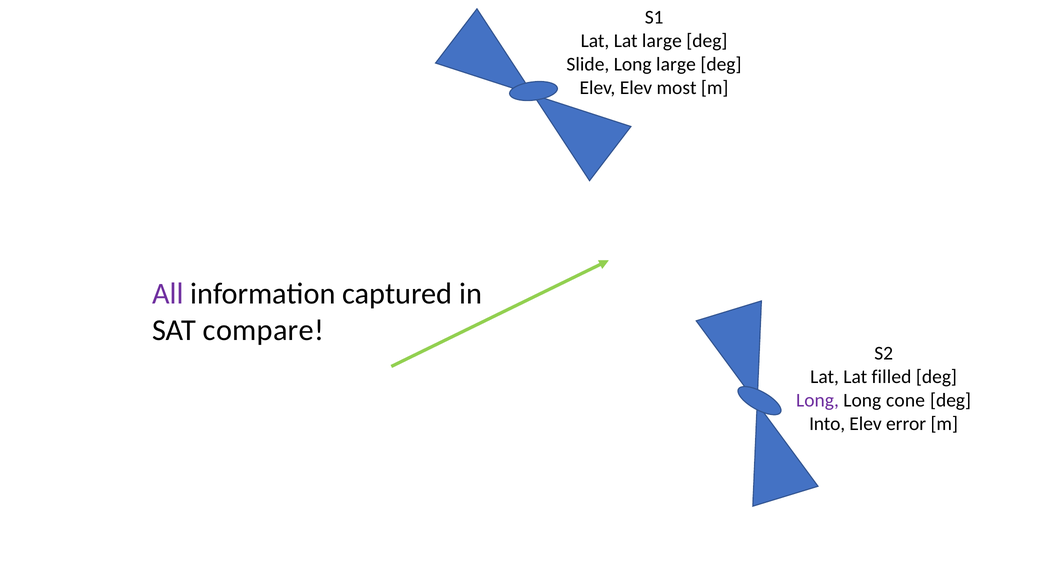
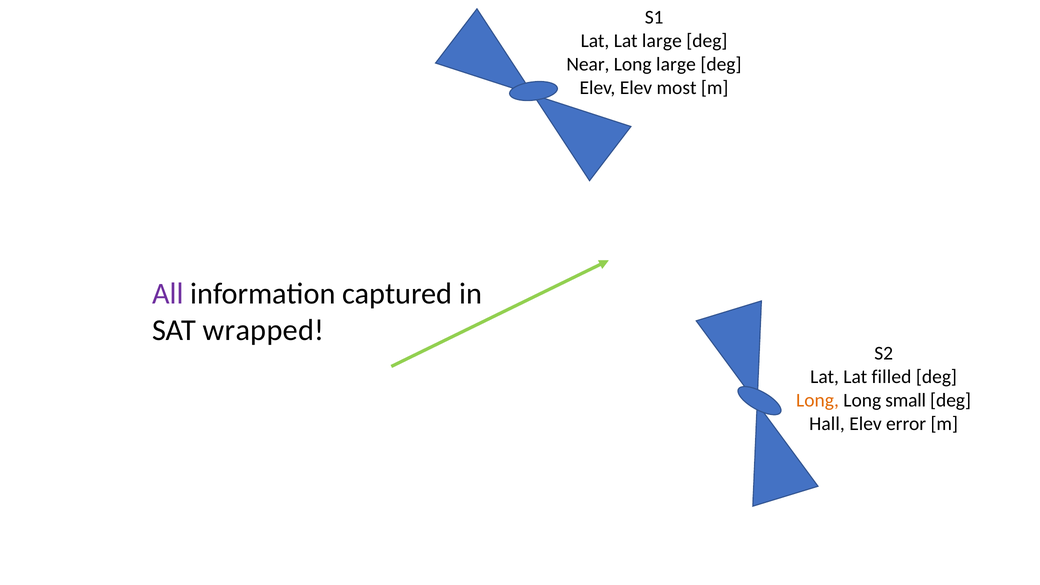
Slide: Slide -> Near (588, 64)
compare: compare -> wrapped (264, 330)
Long colour: purple -> orange (817, 400)
cone: cone -> small (906, 400)
Into: Into -> Hall (827, 424)
